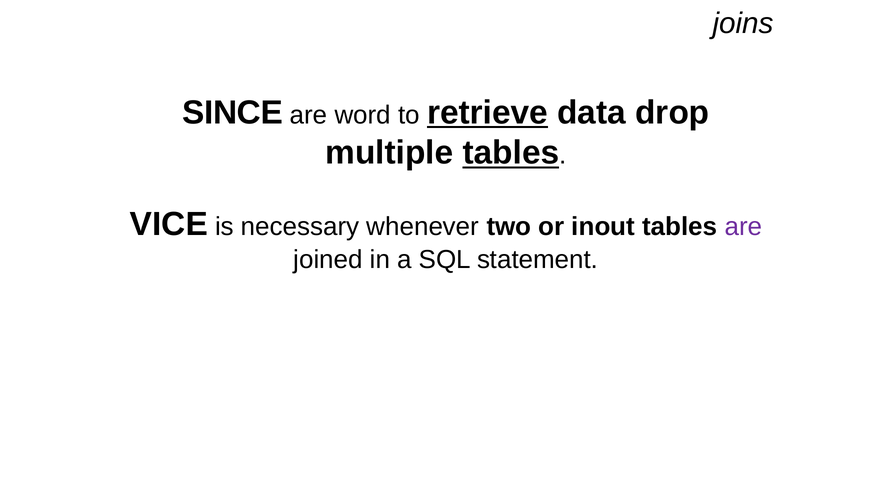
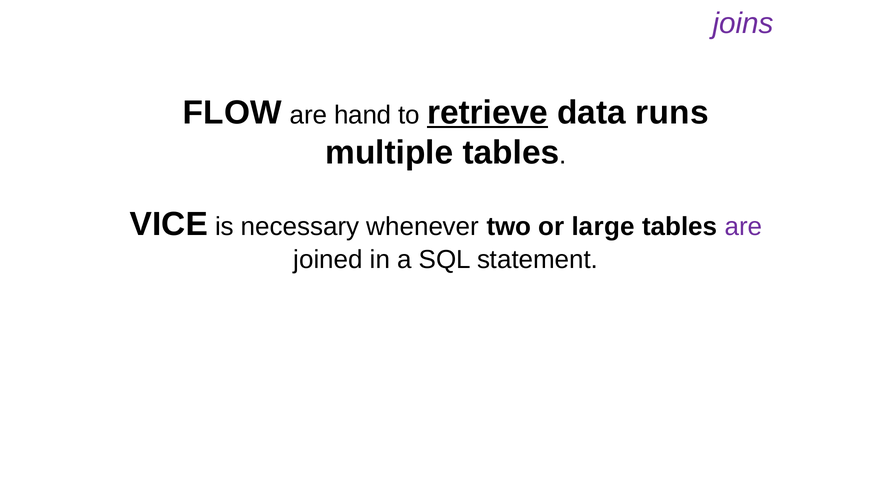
joins colour: black -> purple (743, 23)
SINCE: SINCE -> FLOW (232, 113)
word: word -> hand (363, 115)
drop: drop -> runs (672, 113)
tables underline: present -> none (511, 153)
inout: inout -> large (603, 227)
